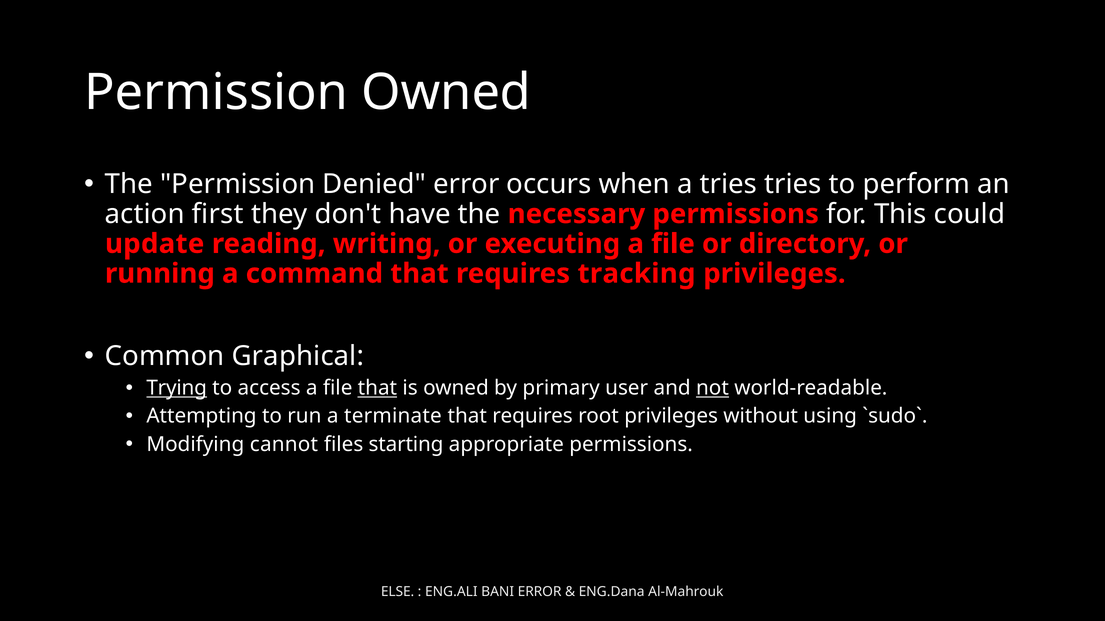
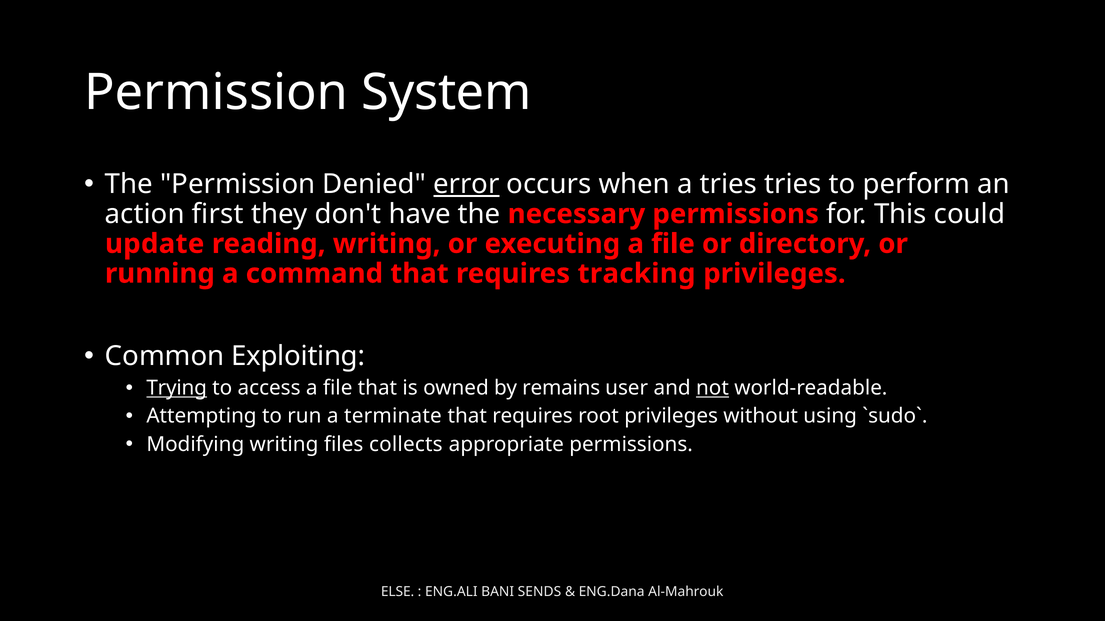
Permission Owned: Owned -> System (446, 93)
error underline: none -> present (466, 184)
Graphical: Graphical -> Exploiting (298, 357)
that underline: present -> none (377, 388)
primary: primary -> remains (561, 388)
Modifying cannot: cannot -> writing (284, 445)
starting: starting -> collects (406, 445)
BANI ERROR: ERROR -> SENDS (540, 592)
